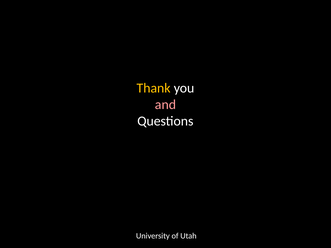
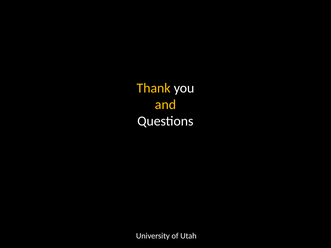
and colour: pink -> yellow (165, 105)
